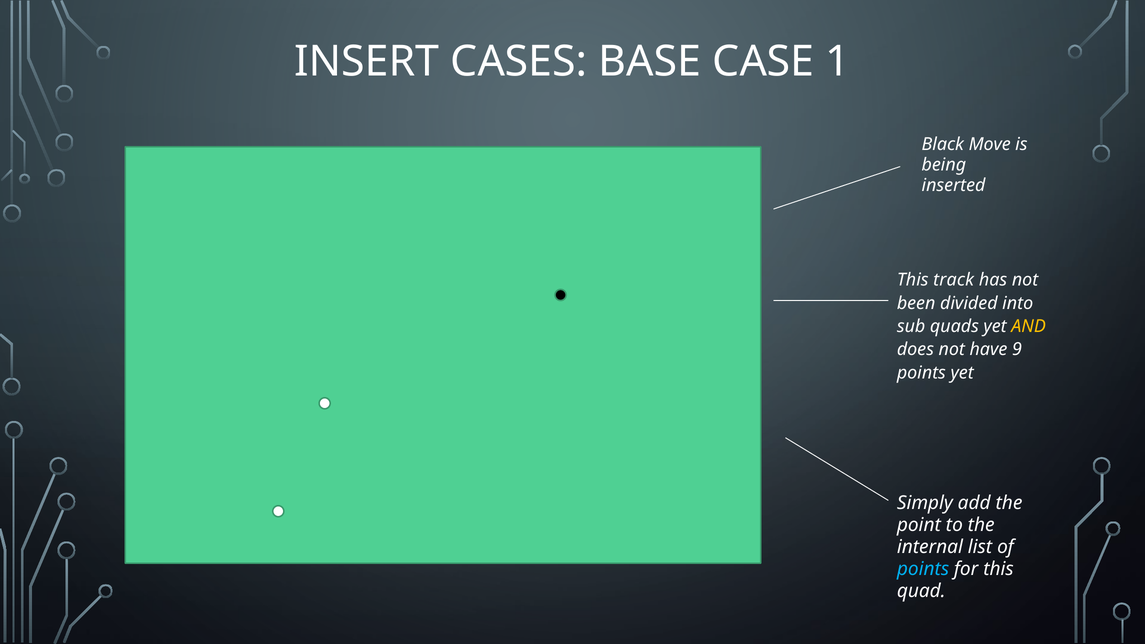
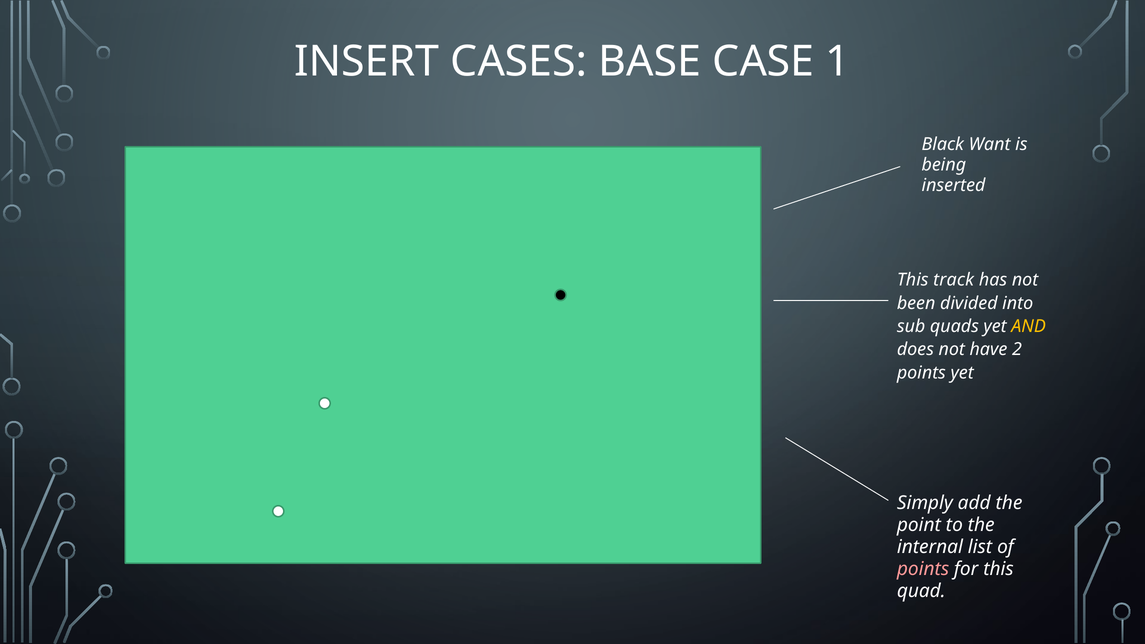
Move: Move -> Want (990, 144)
9: 9 -> 2 (1017, 350)
points colour: light blue -> pink (923, 569)
